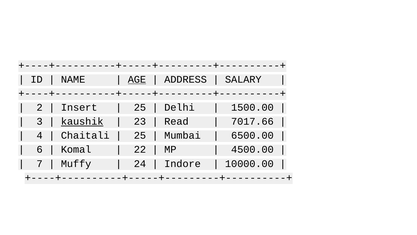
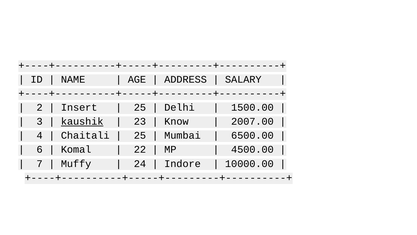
AGE underline: present -> none (137, 79)
Read: Read -> Know (176, 121)
7017.66: 7017.66 -> 2007.00 (252, 121)
